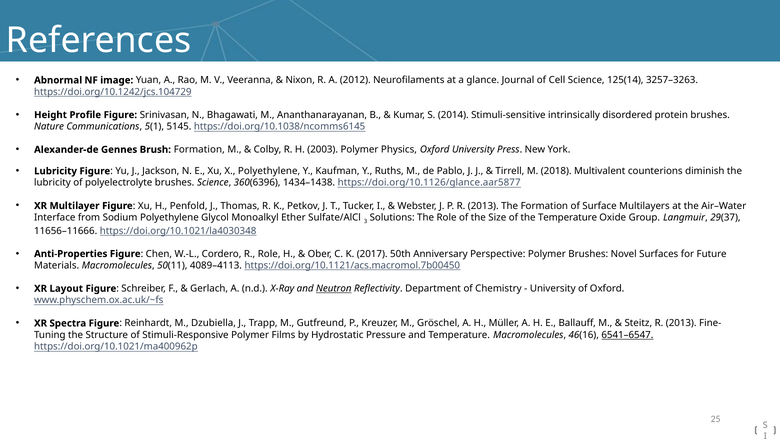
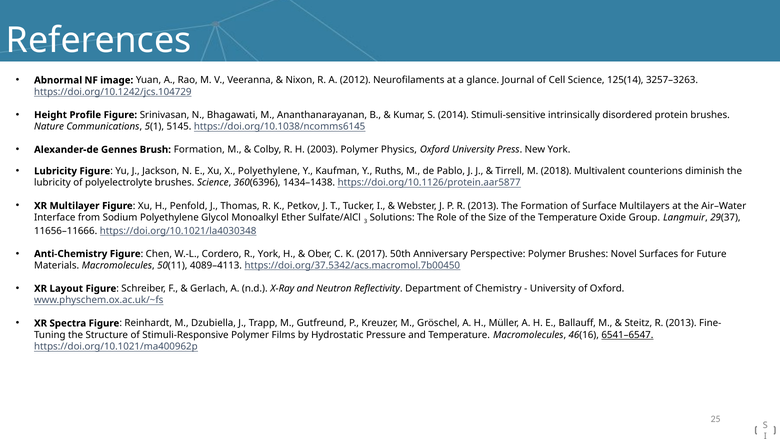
https://doi.org/10.1126/glance.aar5877: https://doi.org/10.1126/glance.aar5877 -> https://doi.org/10.1126/protein.aar5877 (429, 183)
Anti-Properties: Anti-Properties -> Anti-Chemistry (71, 254)
R Role: Role -> York (269, 254)
https://doi.org/10.1121/acs.macromol.7b00450: https://doi.org/10.1121/acs.macromol.7b00450 -> https://doi.org/37.5342/acs.macromol.7b00450 (352, 265)
Neutron underline: present -> none (334, 288)
